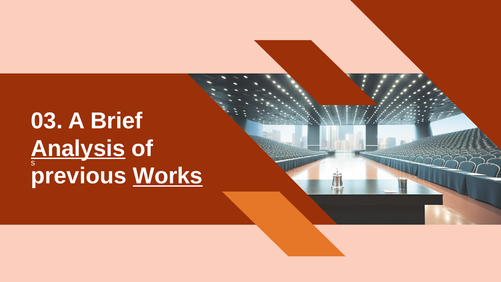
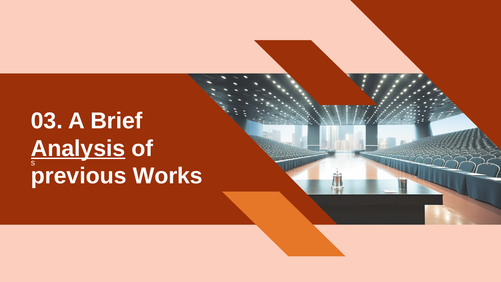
Works underline: present -> none (168, 176)
